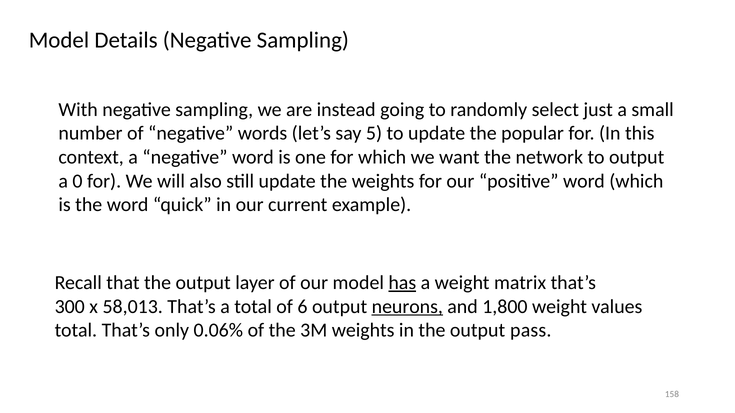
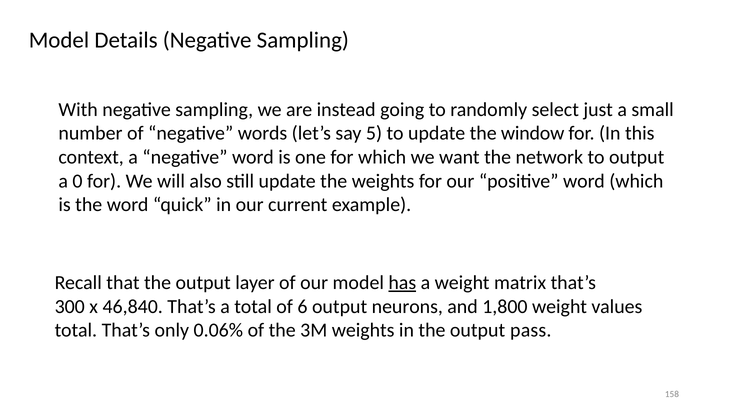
popular: popular -> window (533, 133)
58,013: 58,013 -> 46,840 (133, 307)
neurons underline: present -> none (407, 307)
